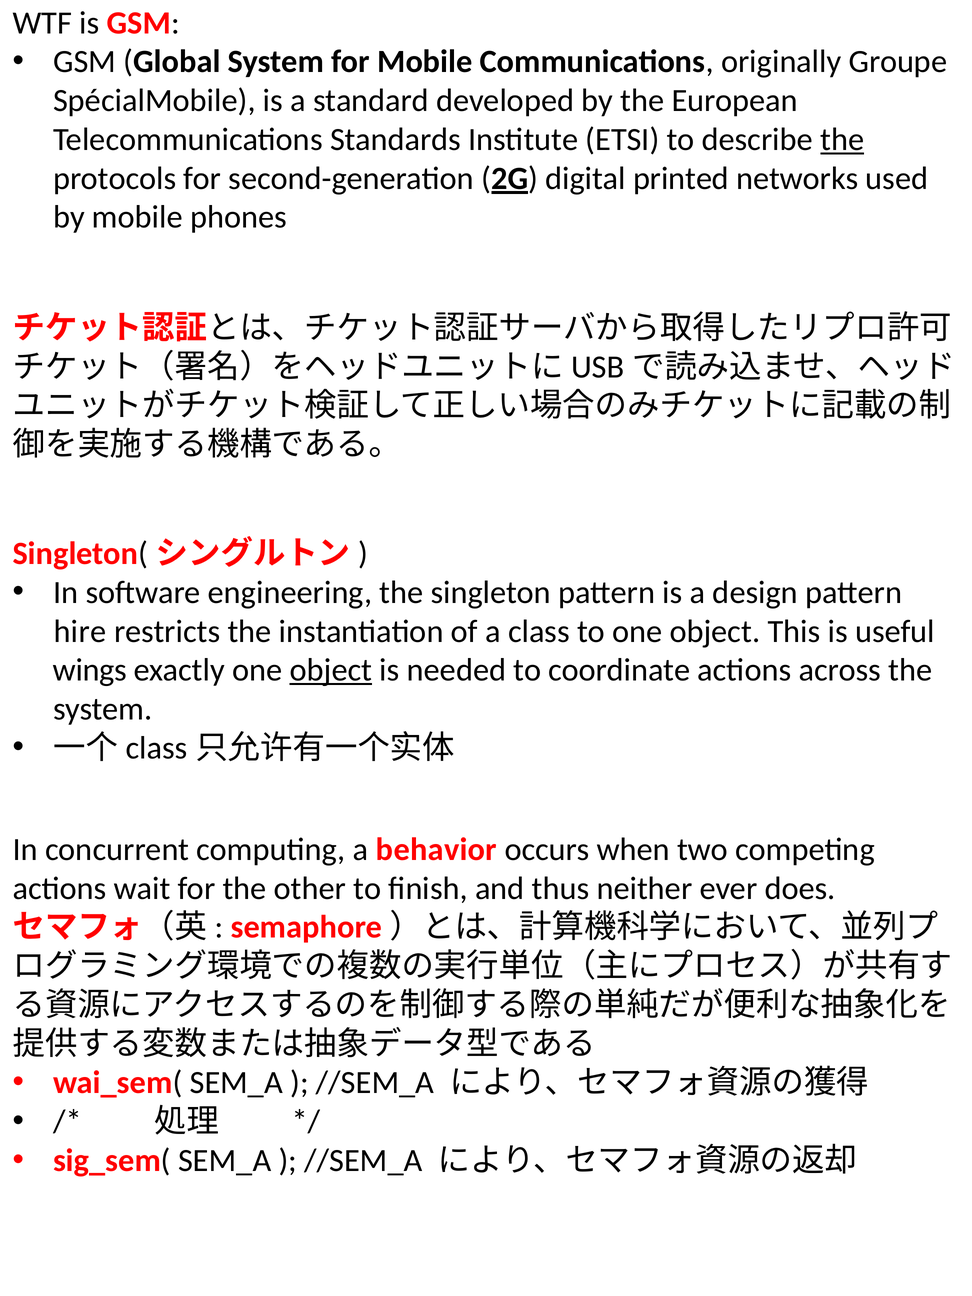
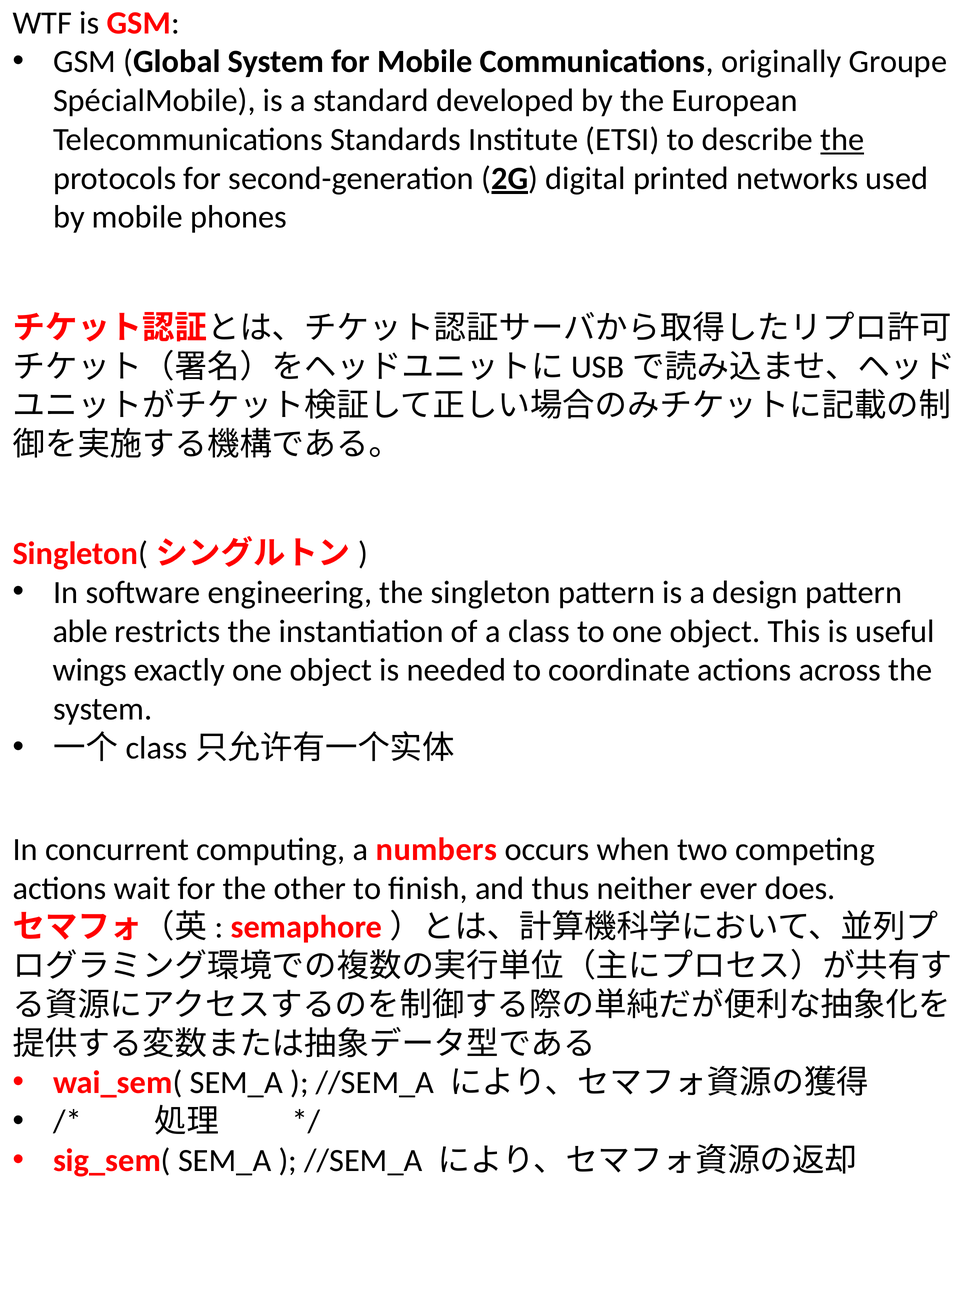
hire: hire -> able (80, 631)
object underline: present -> none (331, 670)
behavior: behavior -> numbers (436, 850)
